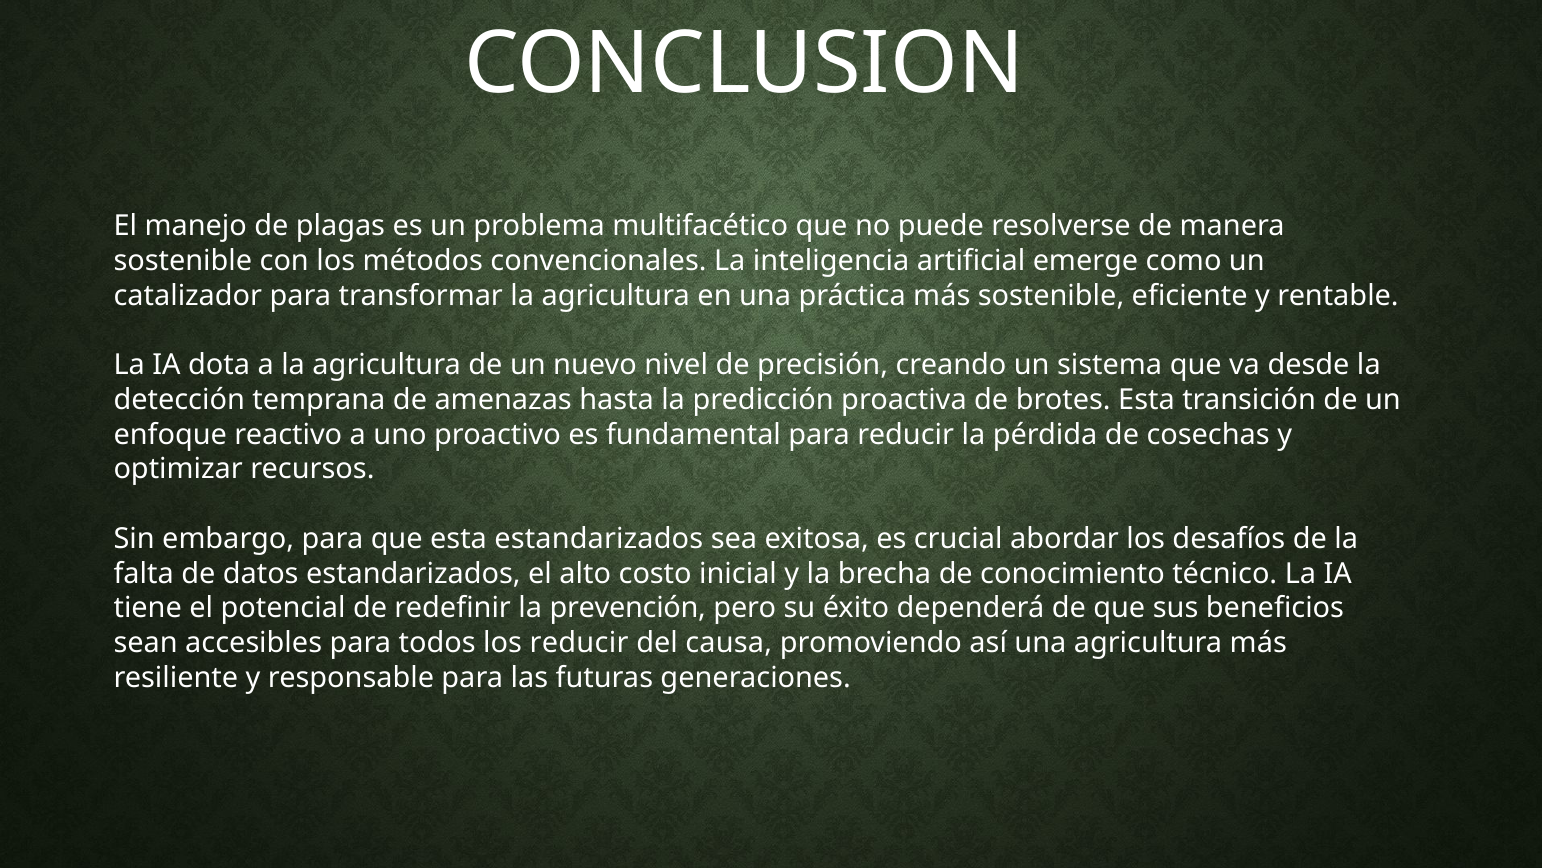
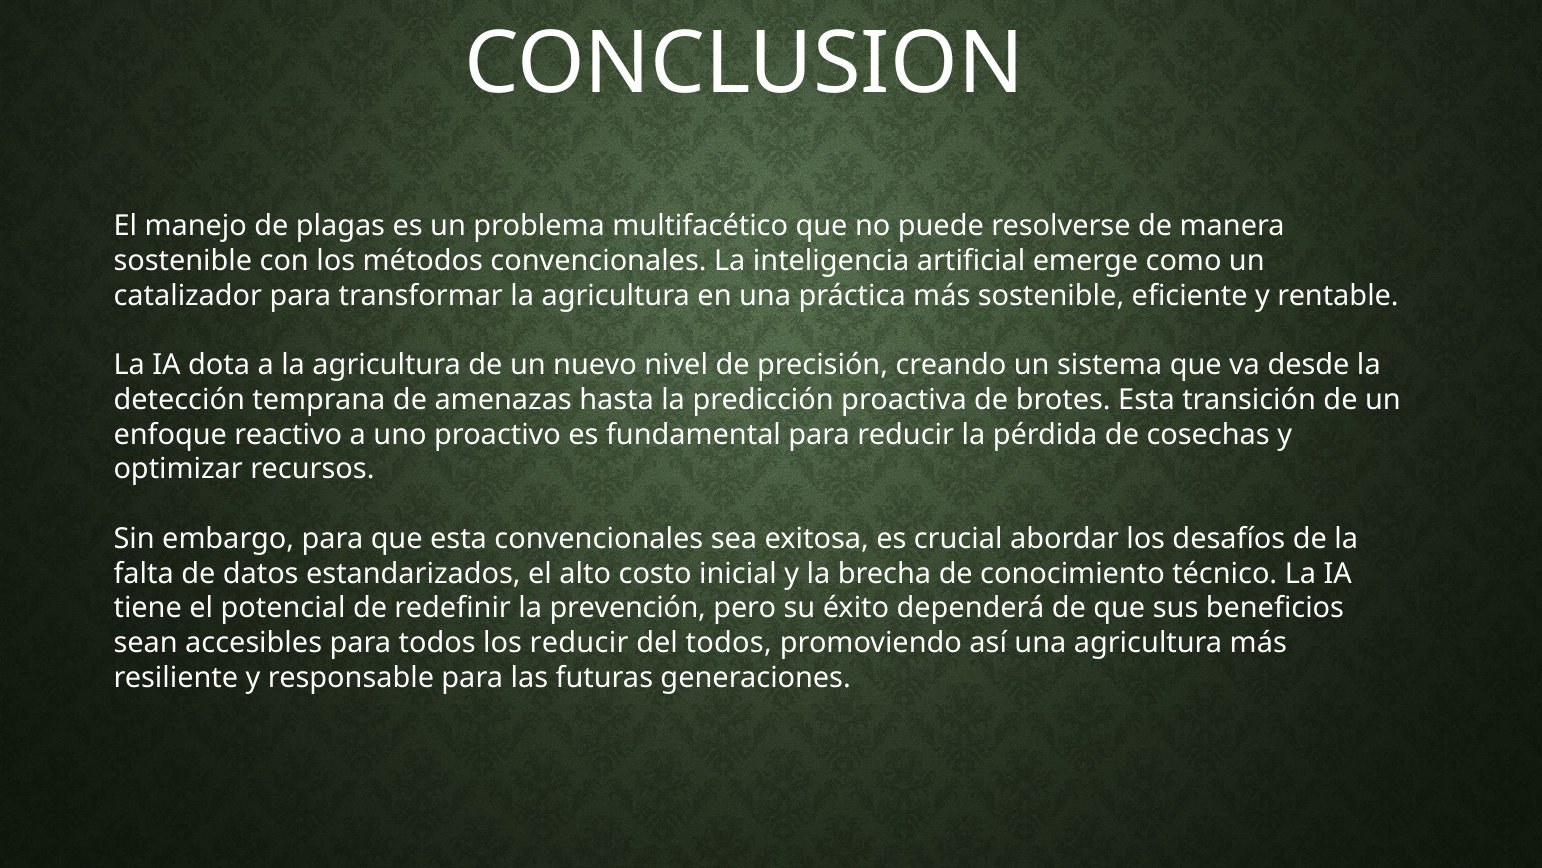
esta estandarizados: estandarizados -> convencionales (599, 538)
del causa: causa -> todos (729, 642)
